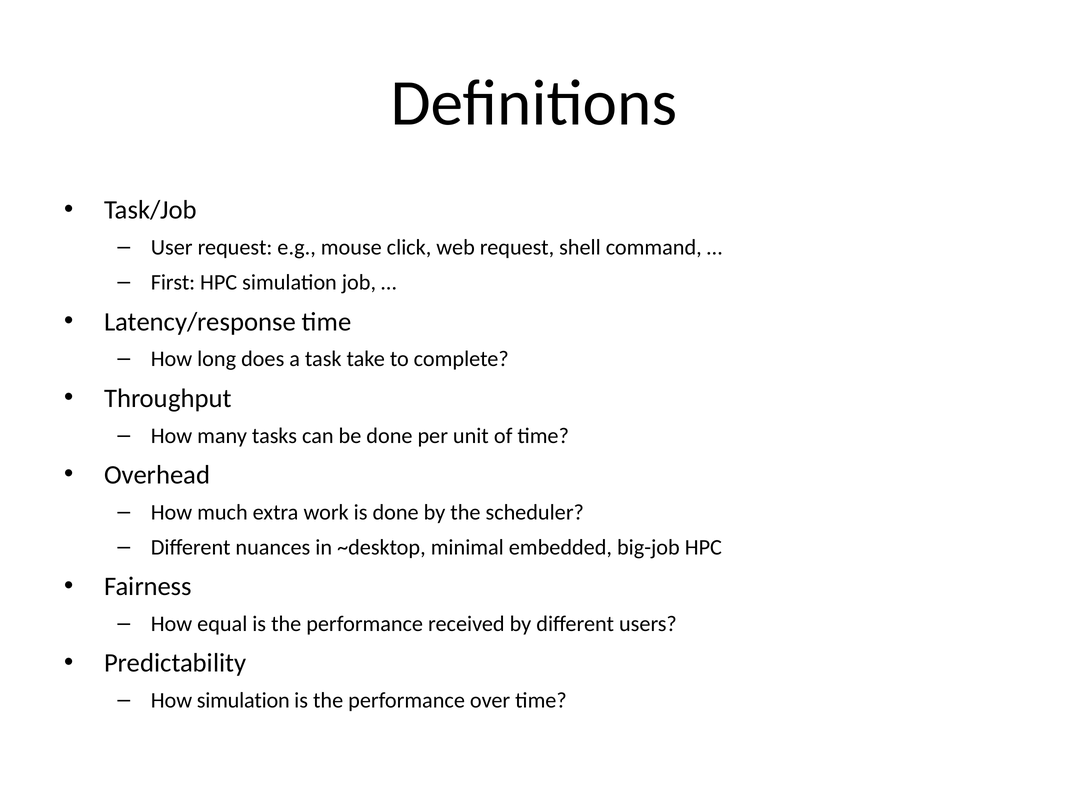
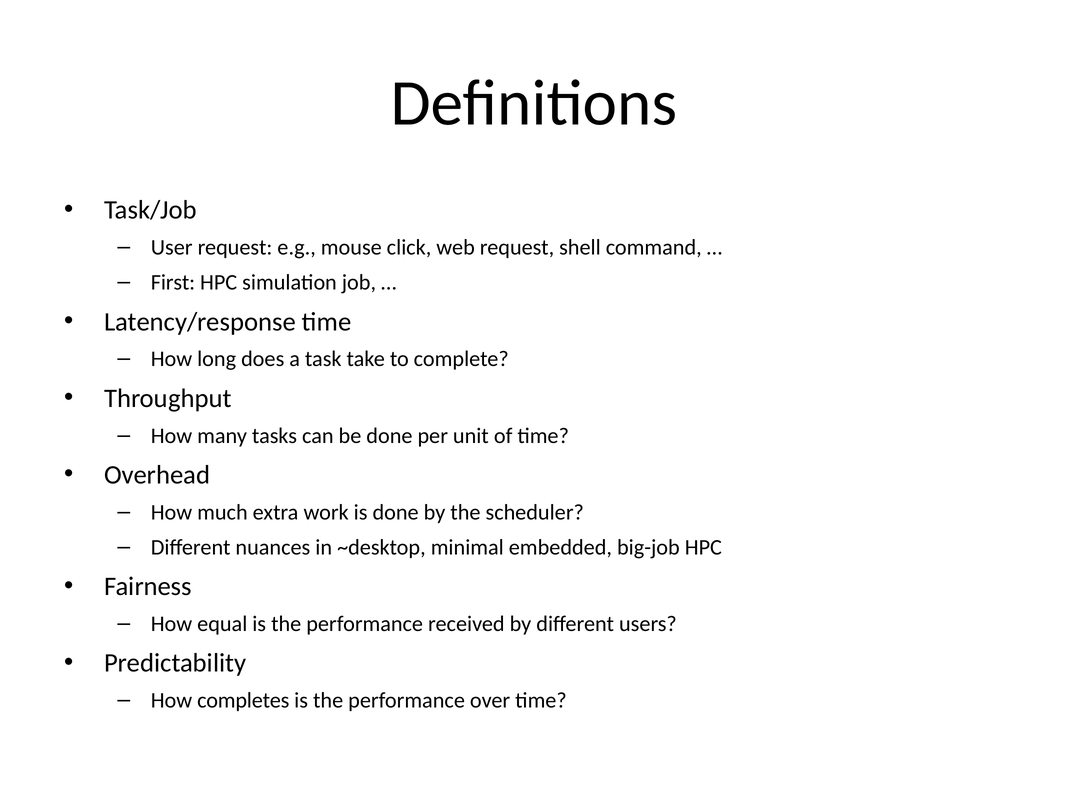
How simulation: simulation -> completes (243, 700)
